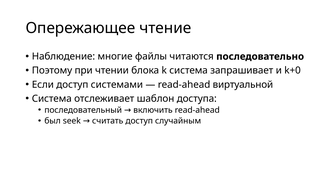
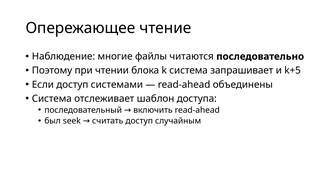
k+0: k+0 -> k+5 (293, 71)
виртуальной: виртуальной -> объединены (243, 85)
